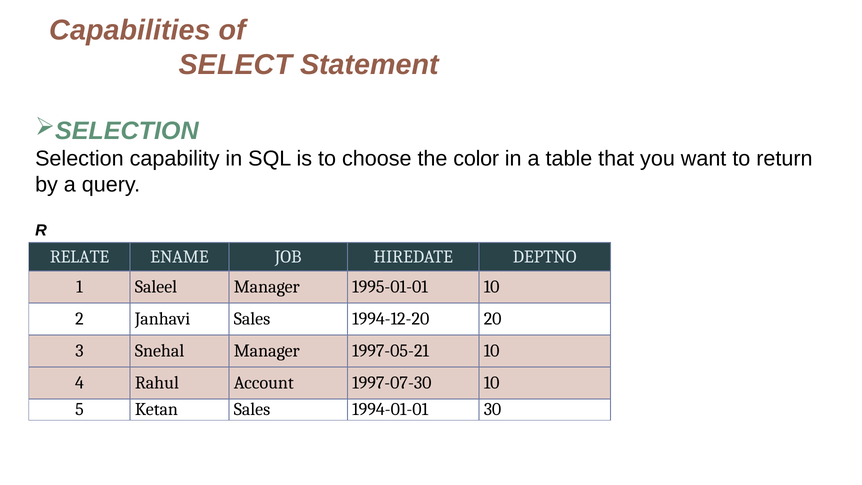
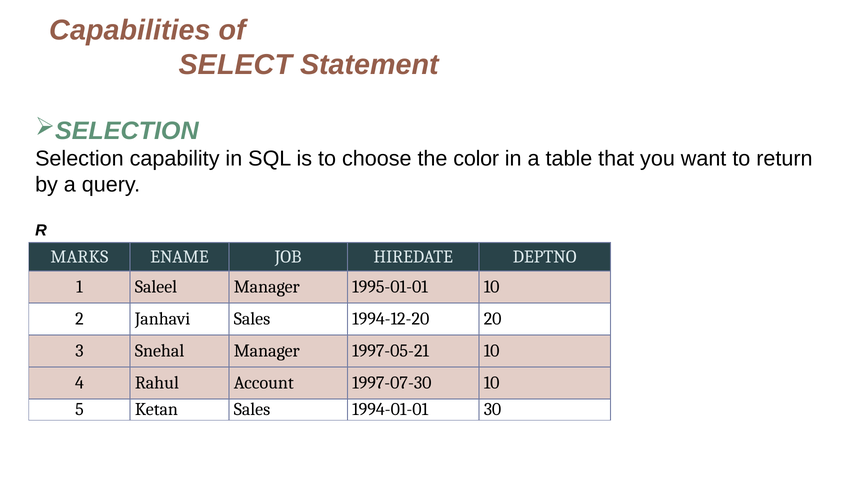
RELATE: RELATE -> MARKS (79, 257)
